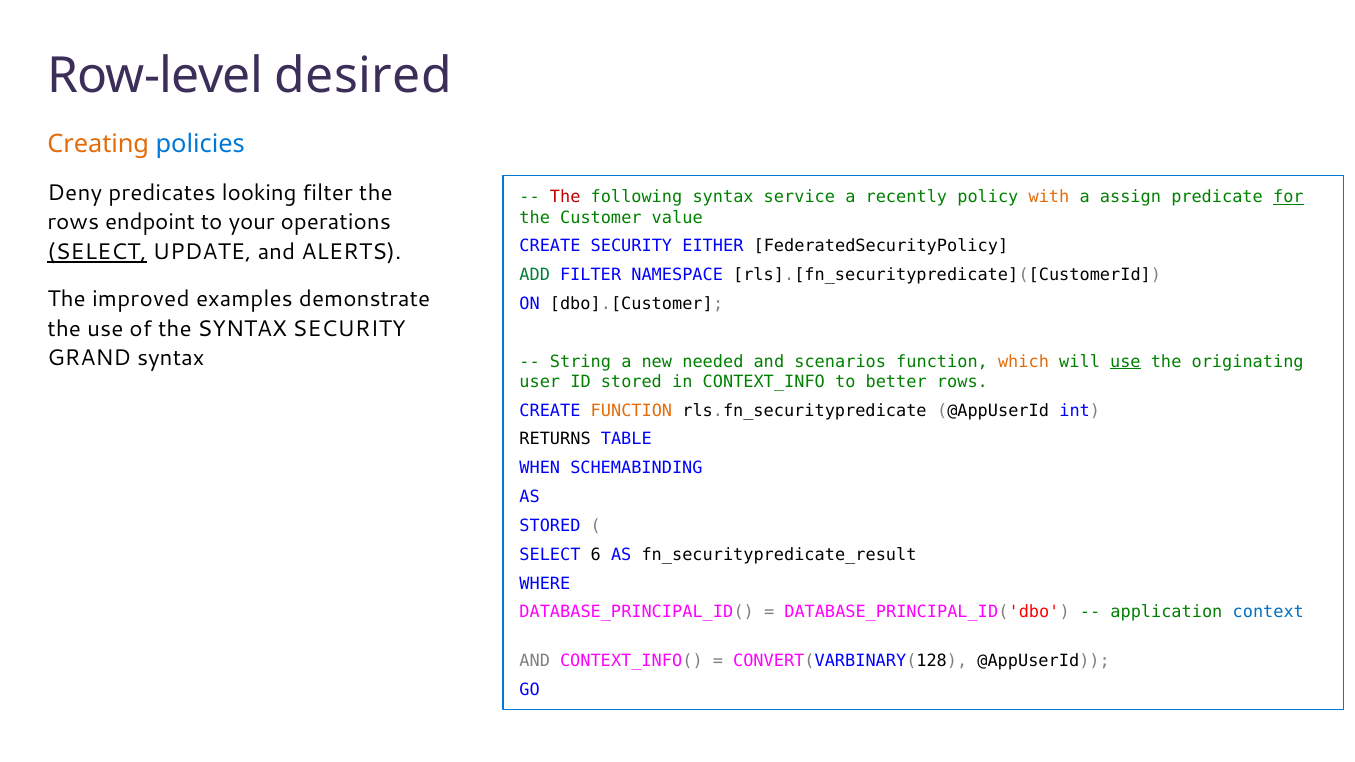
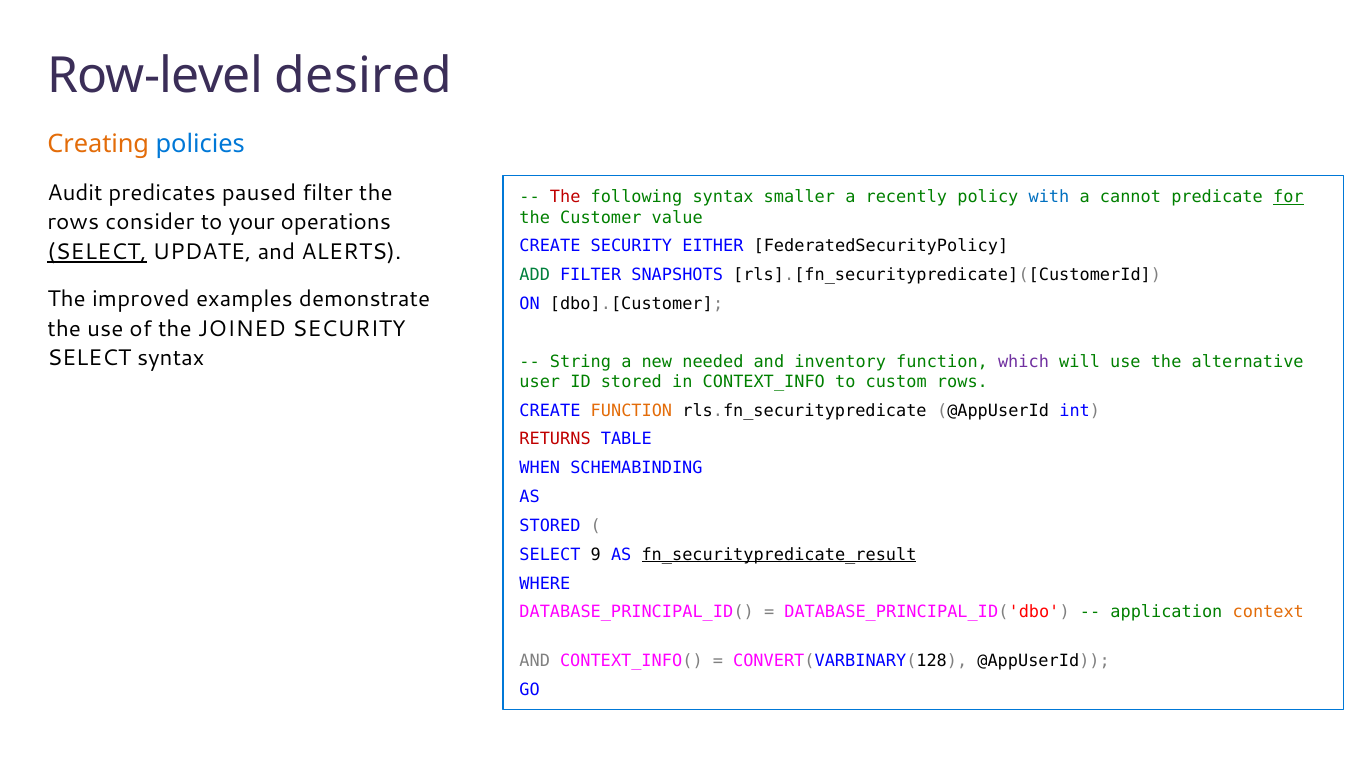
Deny: Deny -> Audit (75, 193)
looking: looking -> paused (259, 193)
service: service -> smaller (799, 197)
with colour: orange -> blue (1049, 197)
assign: assign -> cannot (1130, 197)
endpoint: endpoint -> consider (150, 223)
NAMESPACE: NAMESPACE -> SNAPSHOTS (677, 275)
the SYNTAX: SYNTAX -> JOINED (242, 329)
GRAND: GRAND -> SELECT (89, 359)
scenarios: scenarios -> inventory (840, 362)
which colour: orange -> purple (1024, 362)
use underline: present -> none (1125, 362)
originating: originating -> alternative (1248, 362)
better: better -> custom (896, 382)
RETURNS colour: black -> red (555, 440)
6: 6 -> 9 (596, 555)
fn_securitypredicate_result underline: none -> present (779, 555)
context colour: blue -> orange (1268, 612)
